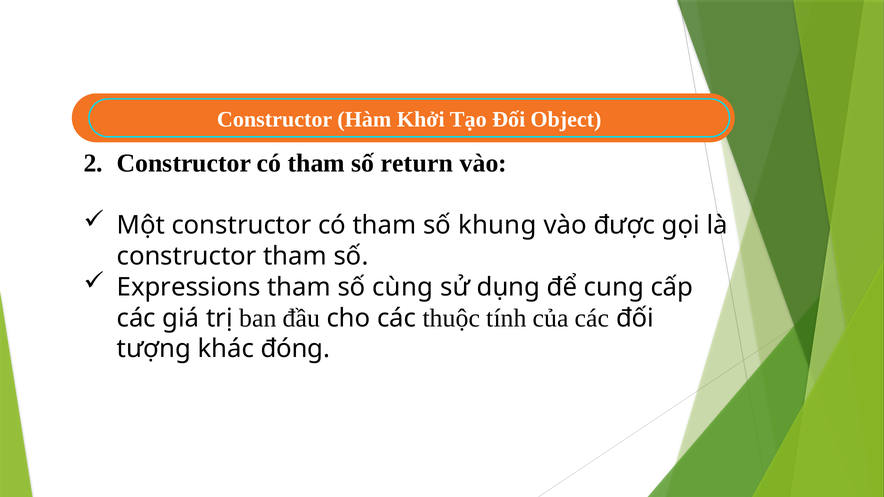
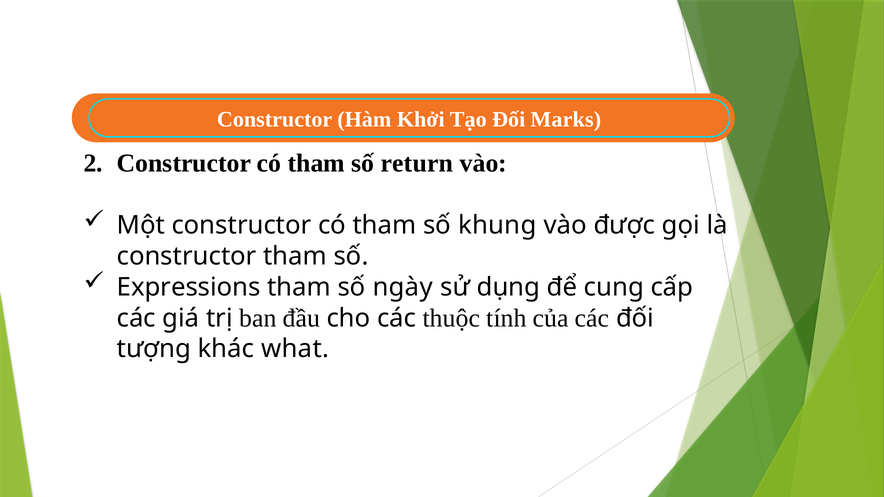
Object: Object -> Marks (566, 119)
cùng: cùng -> ngày (403, 287)
đóng: đóng -> what (295, 349)
